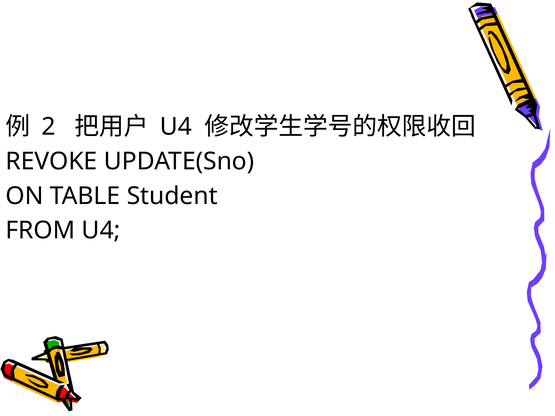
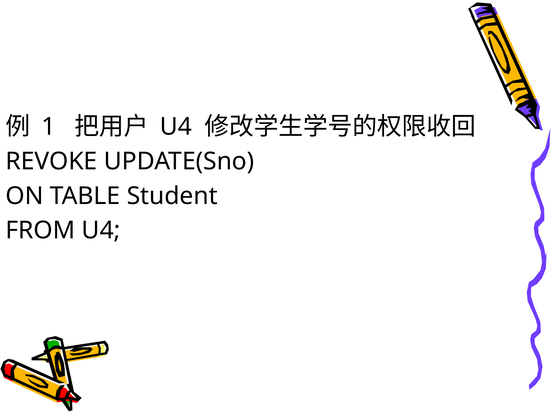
2: 2 -> 1 (49, 127)
